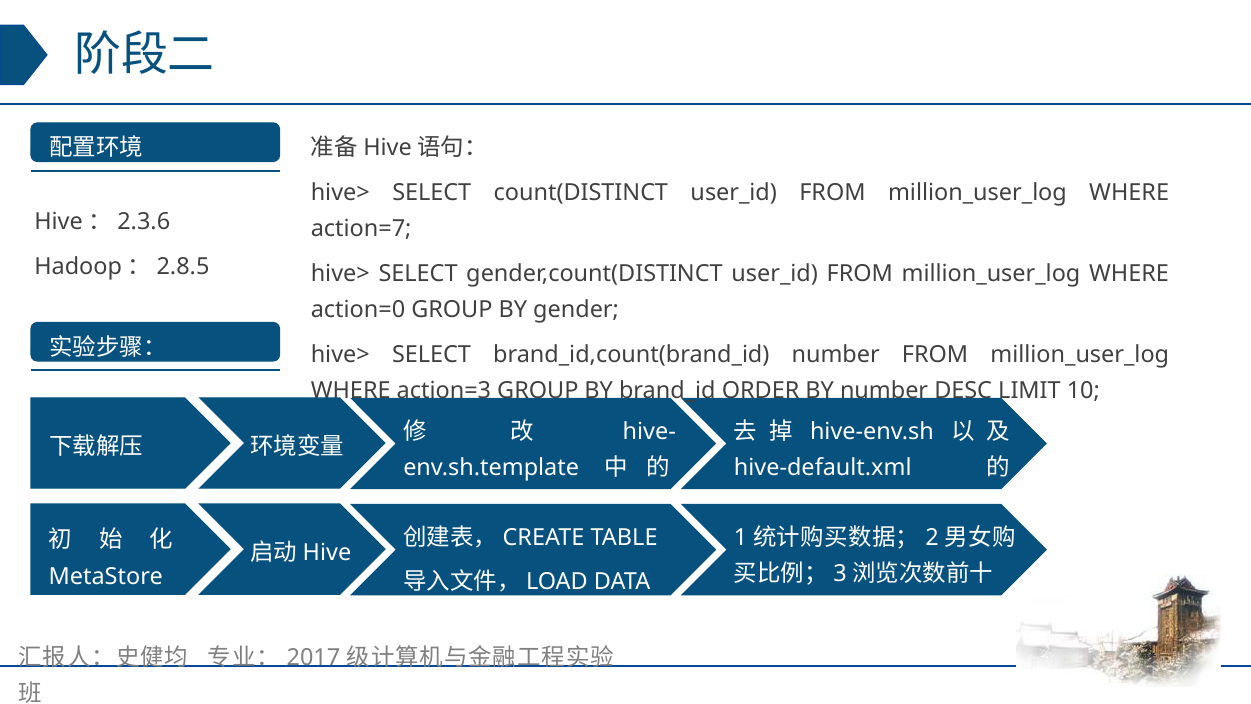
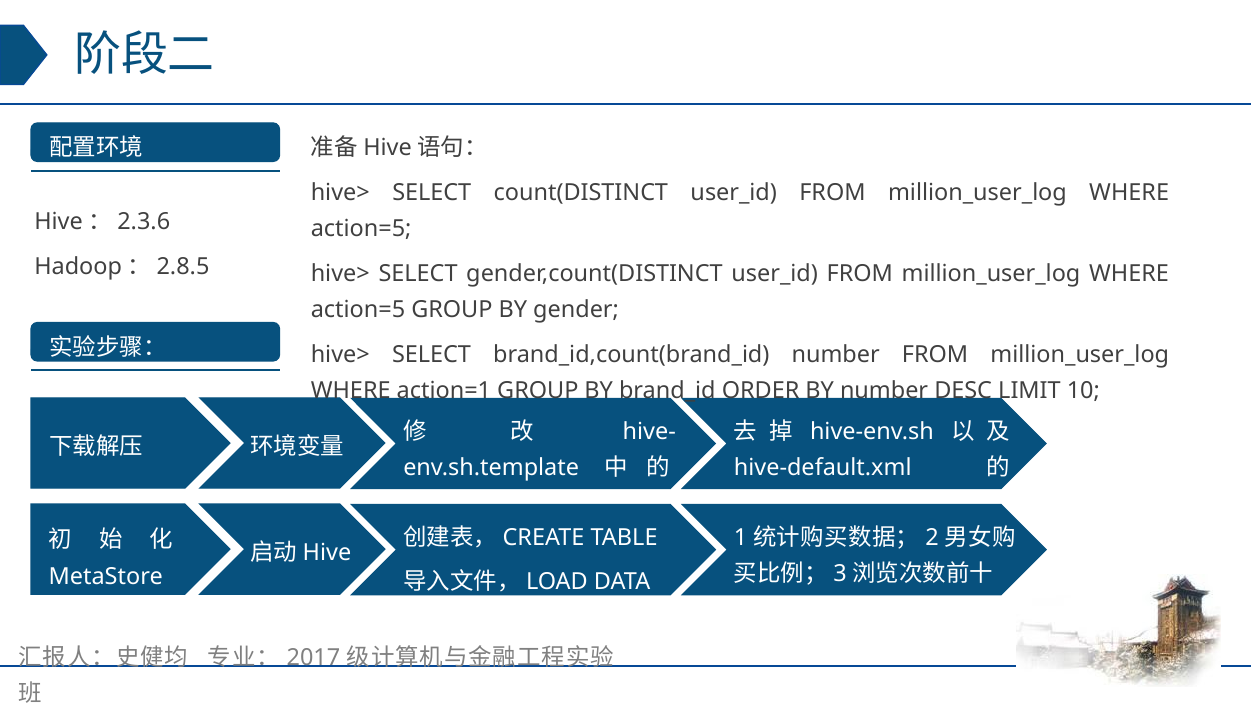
action=7: action=7 -> action=5 (361, 229)
action=0: action=0 -> action=5 (358, 310)
action=3: action=3 -> action=1 (444, 391)
